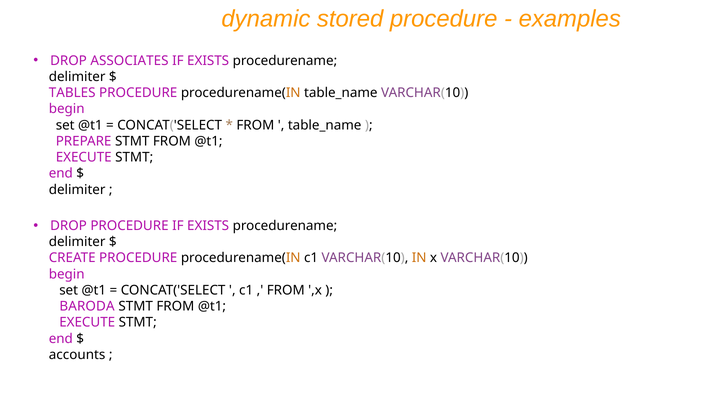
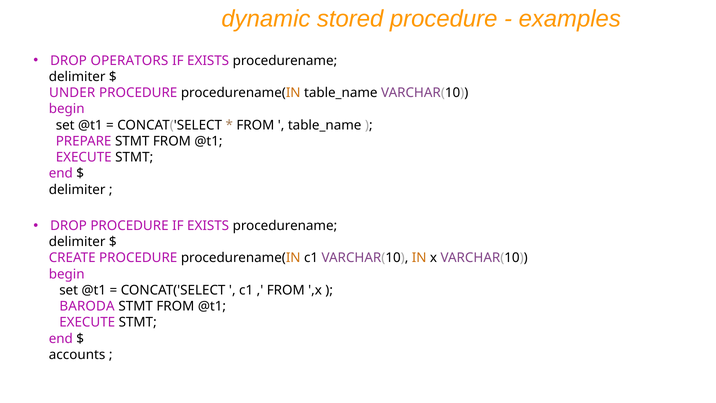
ASSOCIATES: ASSOCIATES -> OPERATORS (129, 61)
TABLES: TABLES -> UNDER (72, 93)
